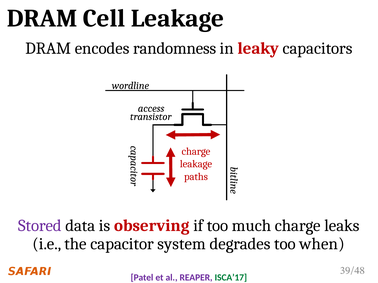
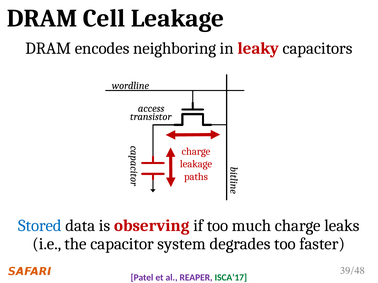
randomness: randomness -> neighboring (175, 49)
Stored colour: purple -> blue (40, 226)
when: when -> faster (322, 244)
